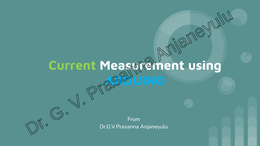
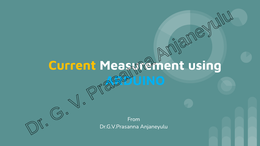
Current colour: light green -> yellow (72, 65)
